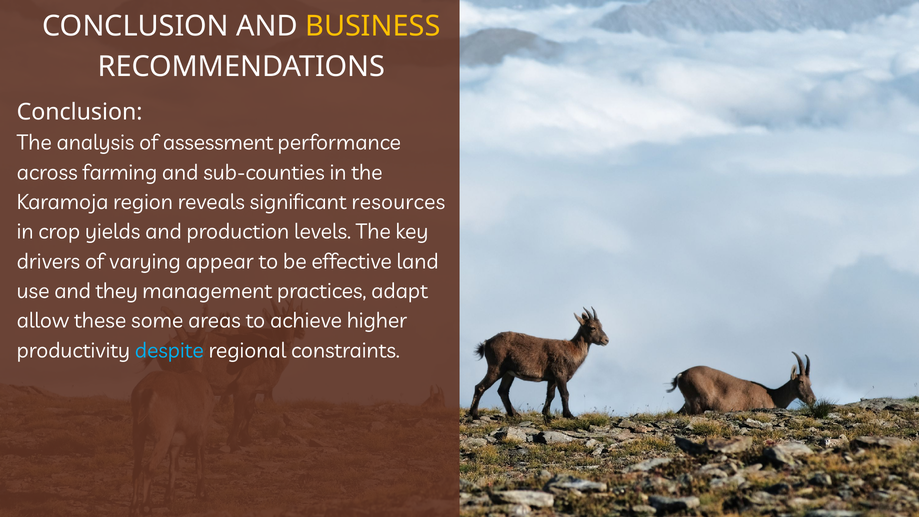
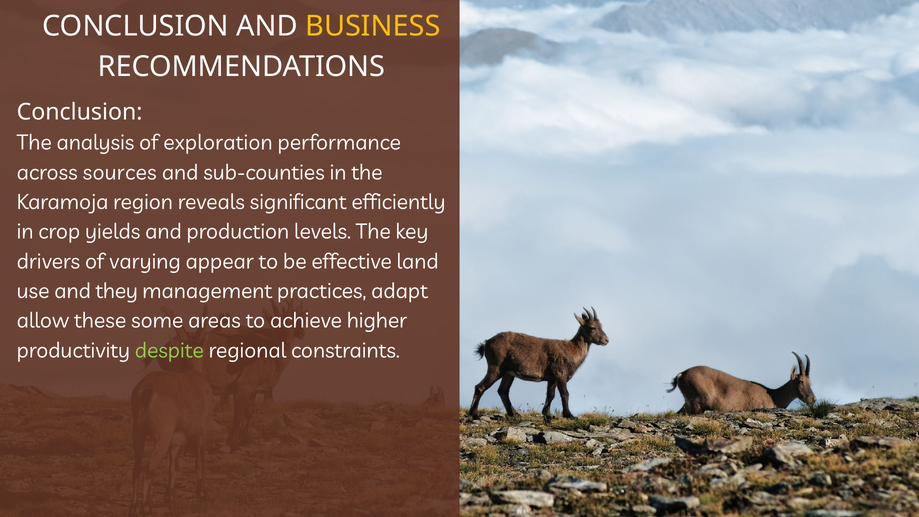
assessment: assessment -> exploration (218, 143)
farming: farming -> sources (120, 173)
resources: resources -> efficiently (398, 202)
despite colour: light blue -> light green (169, 351)
